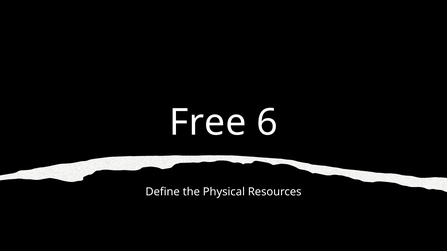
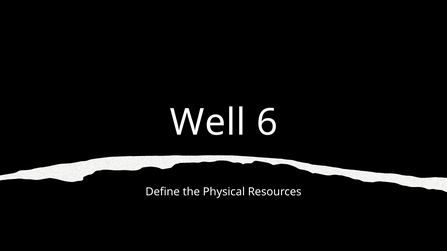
Free: Free -> Well (208, 123)
